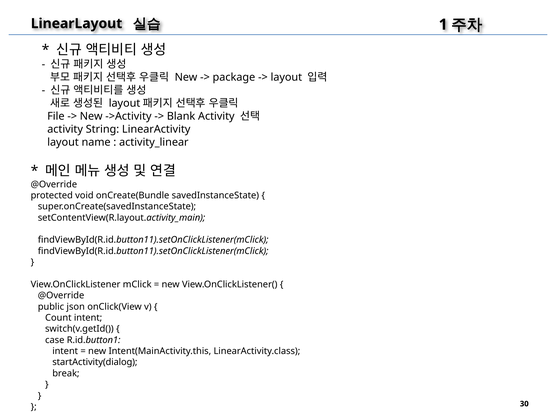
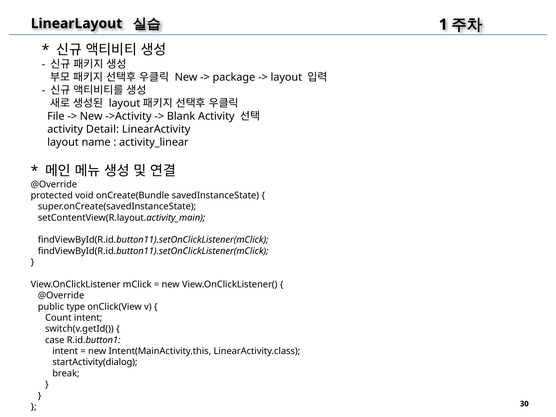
String: String -> Detail (102, 129)
json: json -> type (76, 307)
